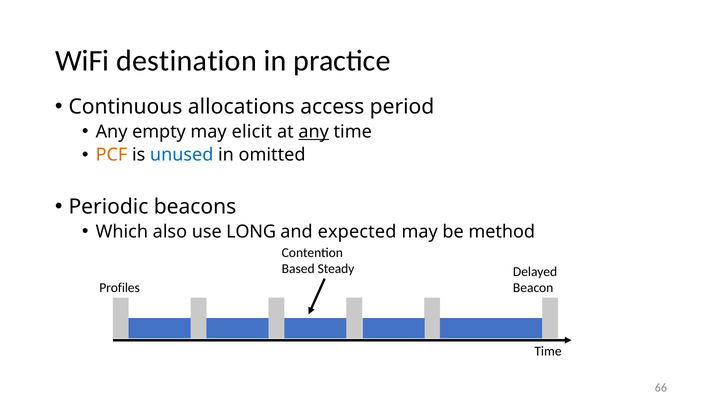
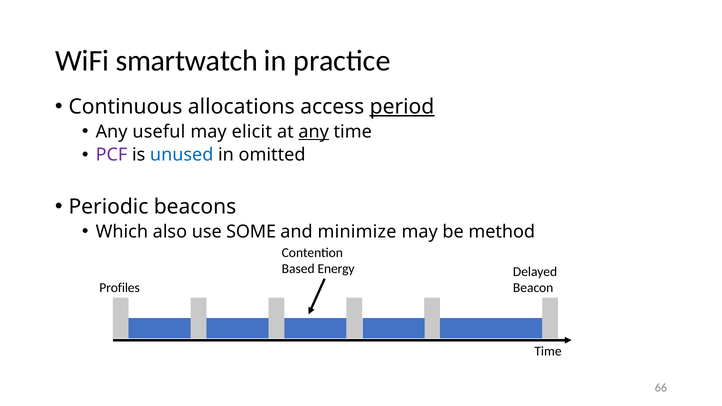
destination: destination -> smartwatch (187, 61)
period underline: none -> present (402, 107)
empty: empty -> useful (159, 132)
PCF colour: orange -> purple (112, 155)
LONG: LONG -> SOME (251, 232)
expected: expected -> minimize (357, 232)
Steady: Steady -> Energy (336, 269)
